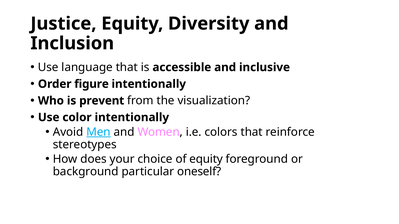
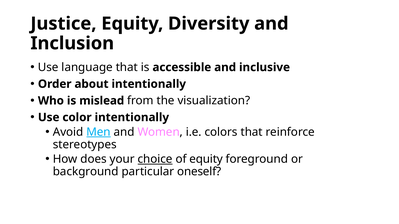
figure: figure -> about (92, 84)
prevent: prevent -> mislead (102, 101)
choice underline: none -> present (155, 159)
